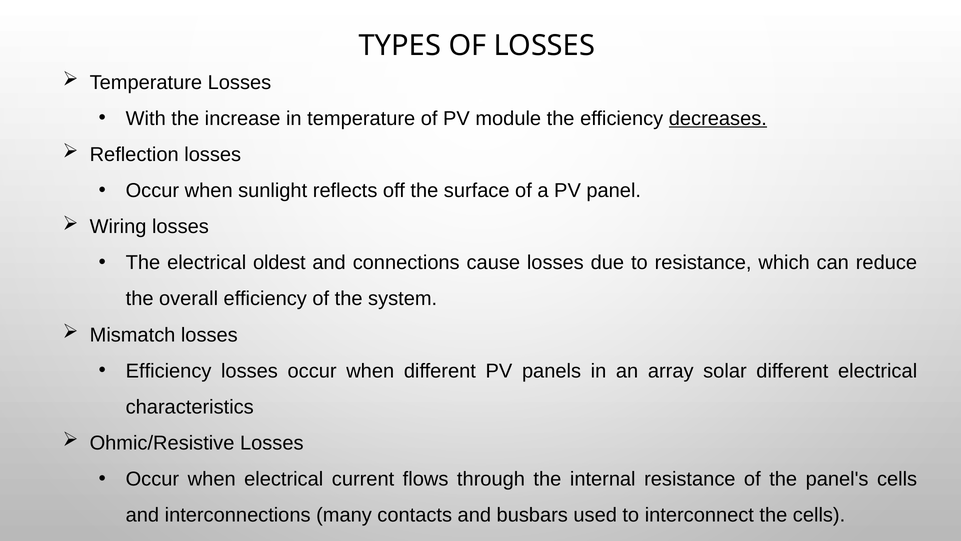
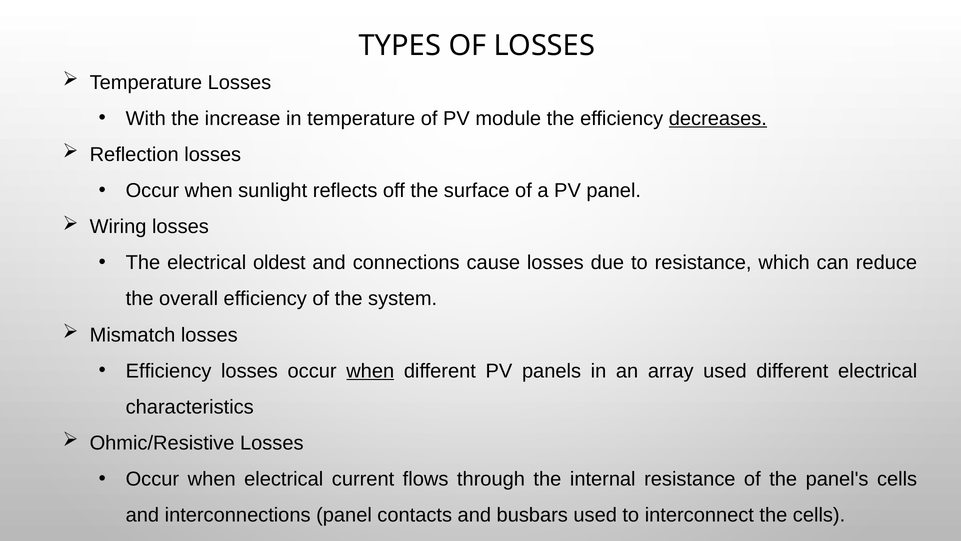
when underline: none -> present (370, 371)
array solar: solar -> used (725, 371)
interconnections many: many -> panel (344, 515)
